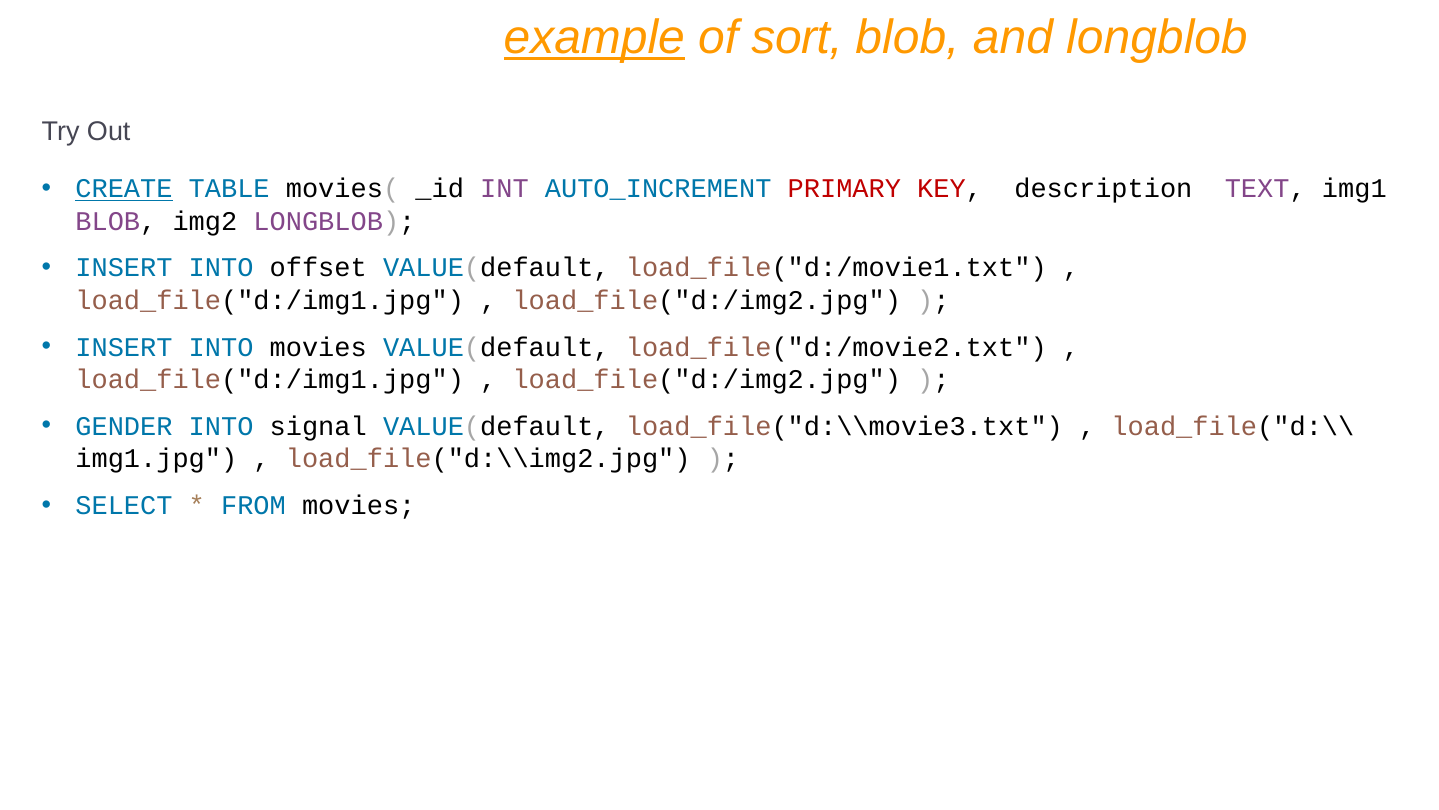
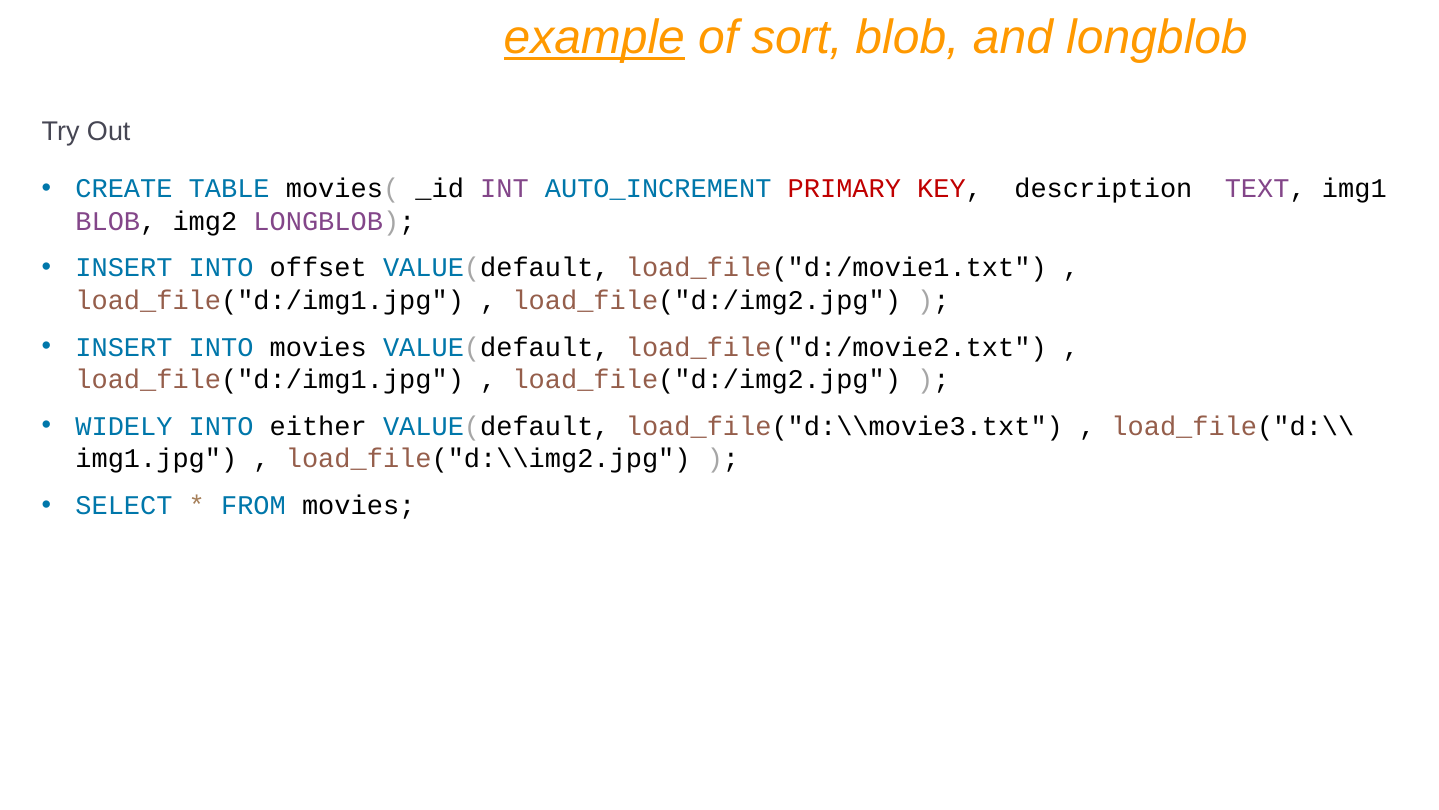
CREATE underline: present -> none (124, 189)
GENDER: GENDER -> WIDELY (124, 426)
signal: signal -> either (318, 426)
